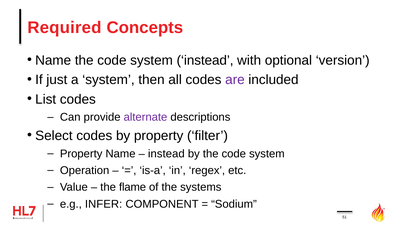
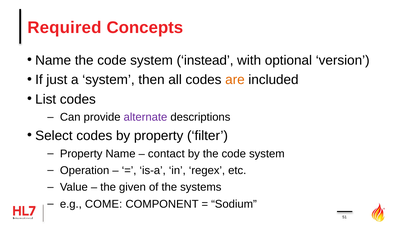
are colour: purple -> orange (235, 80)
instead: instead -> contact (166, 154)
flame: flame -> given (132, 187)
INFER: INFER -> COME (104, 204)
